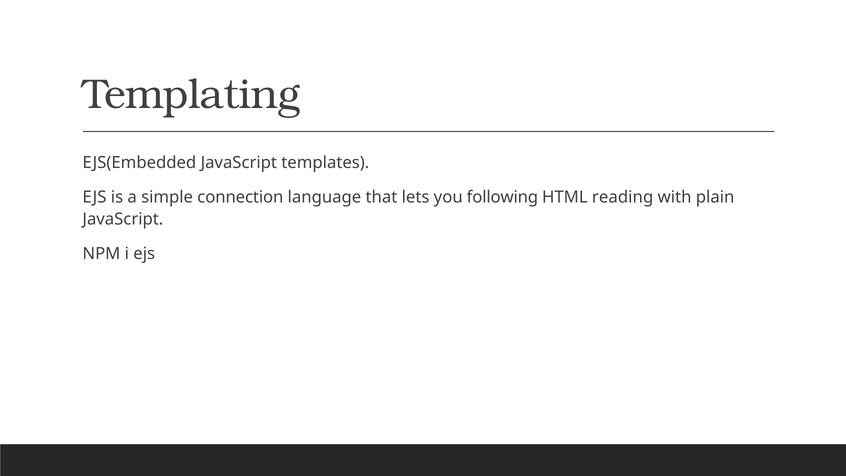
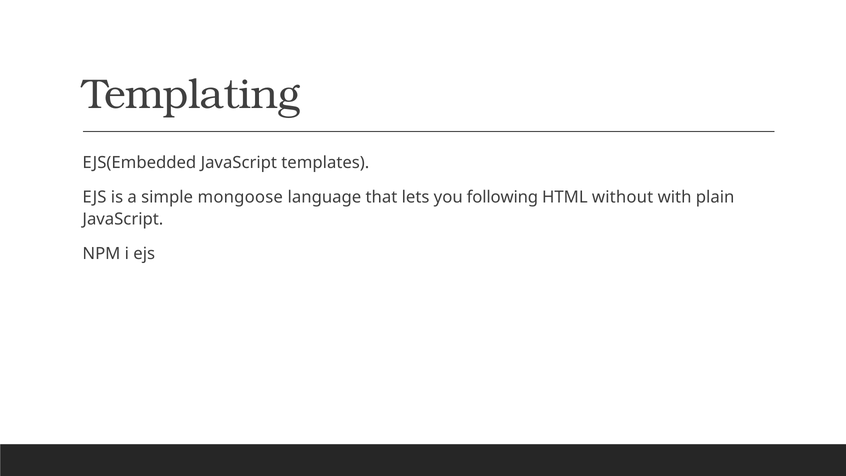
connection: connection -> mongoose (240, 197)
reading: reading -> without (623, 197)
